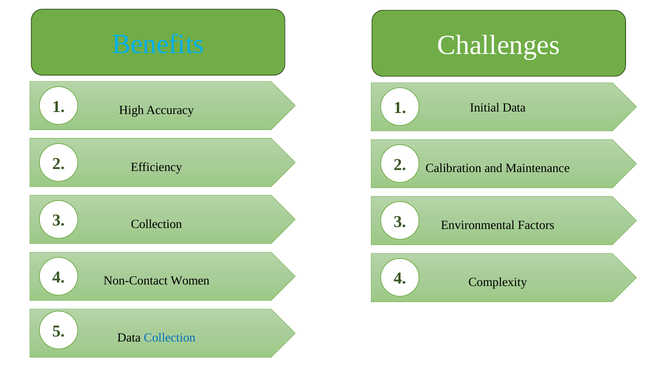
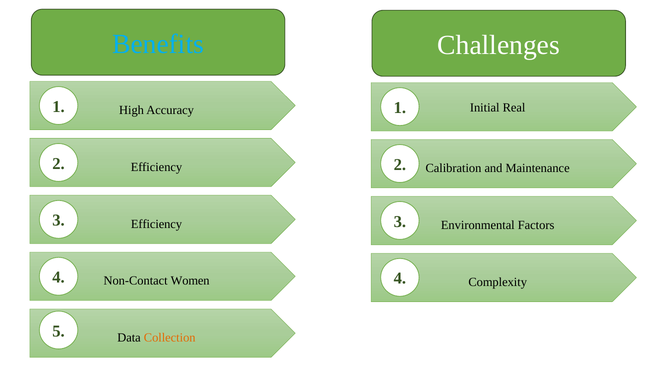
Initial Data: Data -> Real (514, 108)
Collection: Collection -> Efficiency (156, 224)
Collection colour: blue -> orange (170, 338)
